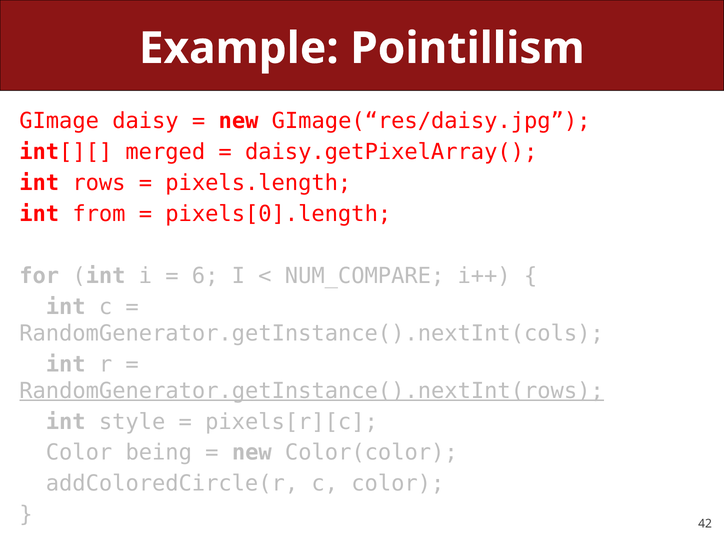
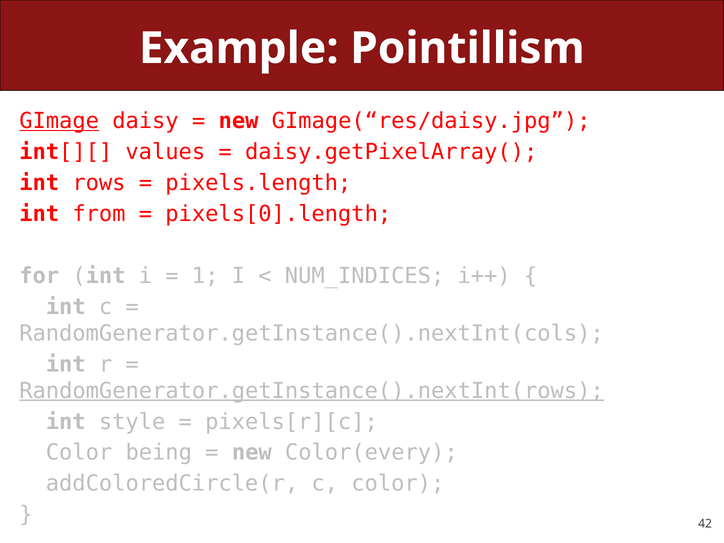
GImage underline: none -> present (59, 121)
merged: merged -> values (165, 152)
6: 6 -> 1 (205, 276)
NUM_COMPARE: NUM_COMPARE -> NUM_INDICES (365, 276)
Color(color: Color(color -> Color(every (371, 453)
